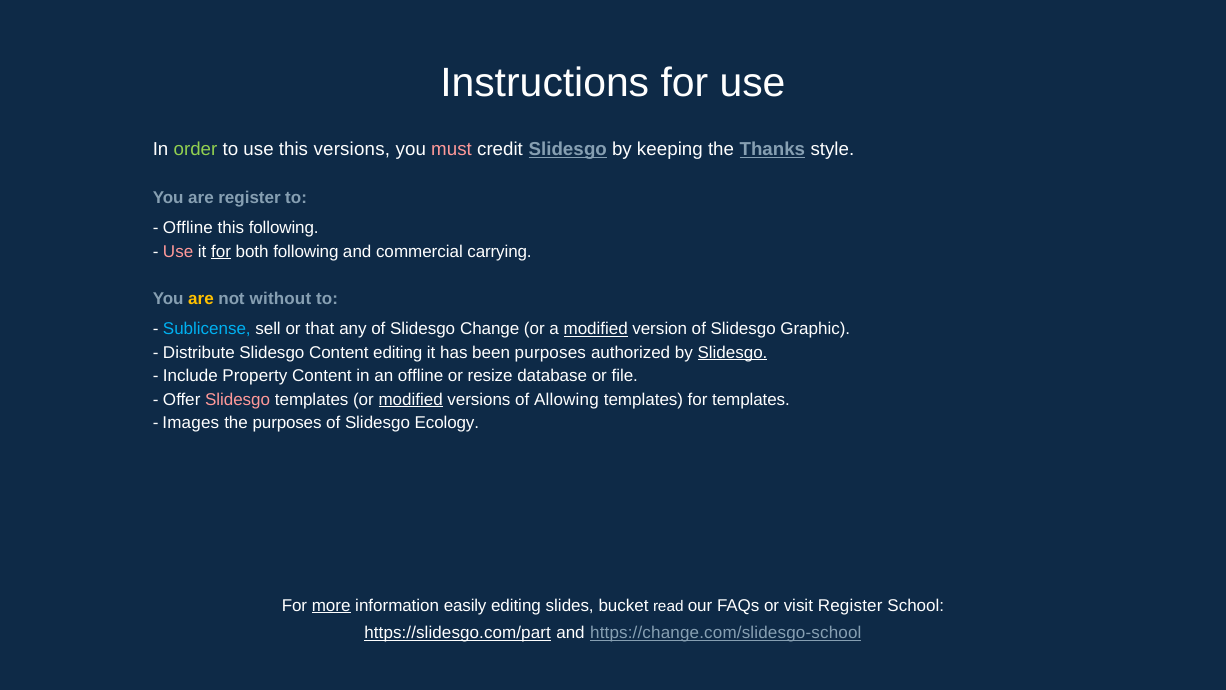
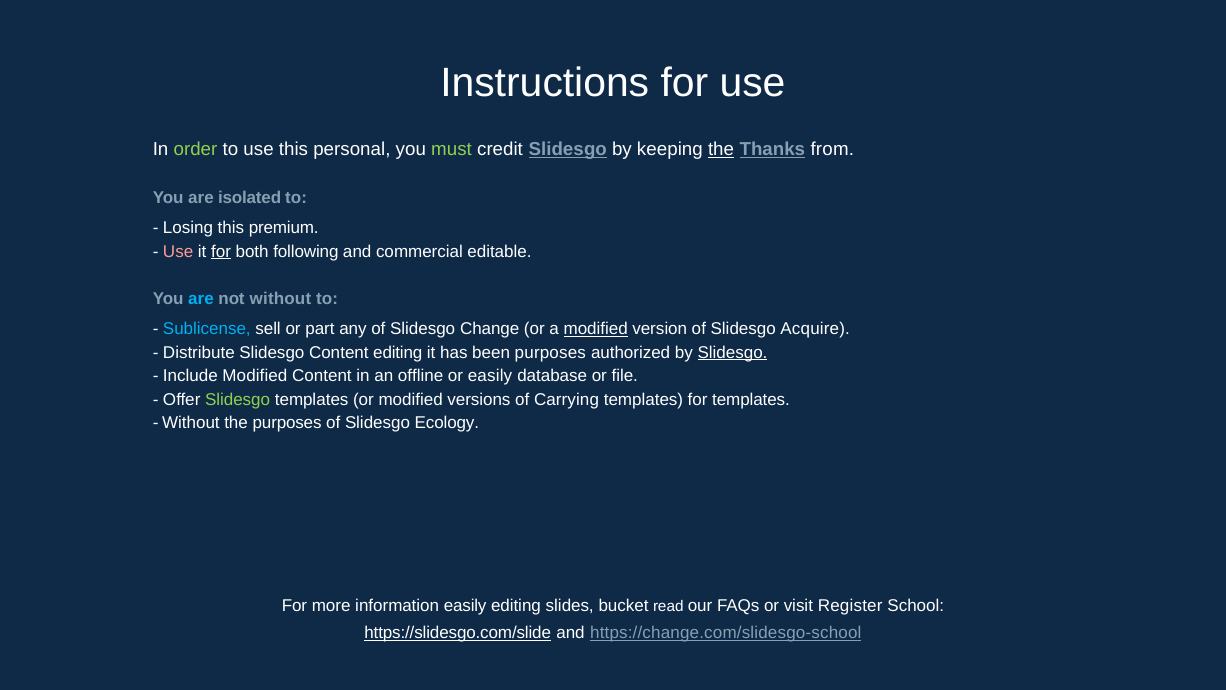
this versions: versions -> personal (352, 149)
must colour: pink -> light green (452, 149)
the underline: none -> present (721, 149)
style: style -> from (832, 149)
are register: register -> isolated (250, 197)
Offline: Offline -> Losing (188, 228)
this following: following -> premium (284, 228)
carrying: carrying -> editable (499, 251)
are colour: yellow -> light blue (201, 299)
that: that -> part (320, 329)
Graphic: Graphic -> Acquire (815, 329)
Include Property: Property -> Modified (255, 376)
or resize: resize -> easily (490, 376)
Slidesgo colour: pink -> light green (238, 399)
modified underline: present -> none (411, 399)
Allowing: Allowing -> Carrying (567, 399)
Images: Images -> Without (191, 423)
more underline: present -> none (331, 605)
https://slidesgo.com/part: https://slidesgo.com/part -> https://slidesgo.com/slide (458, 633)
